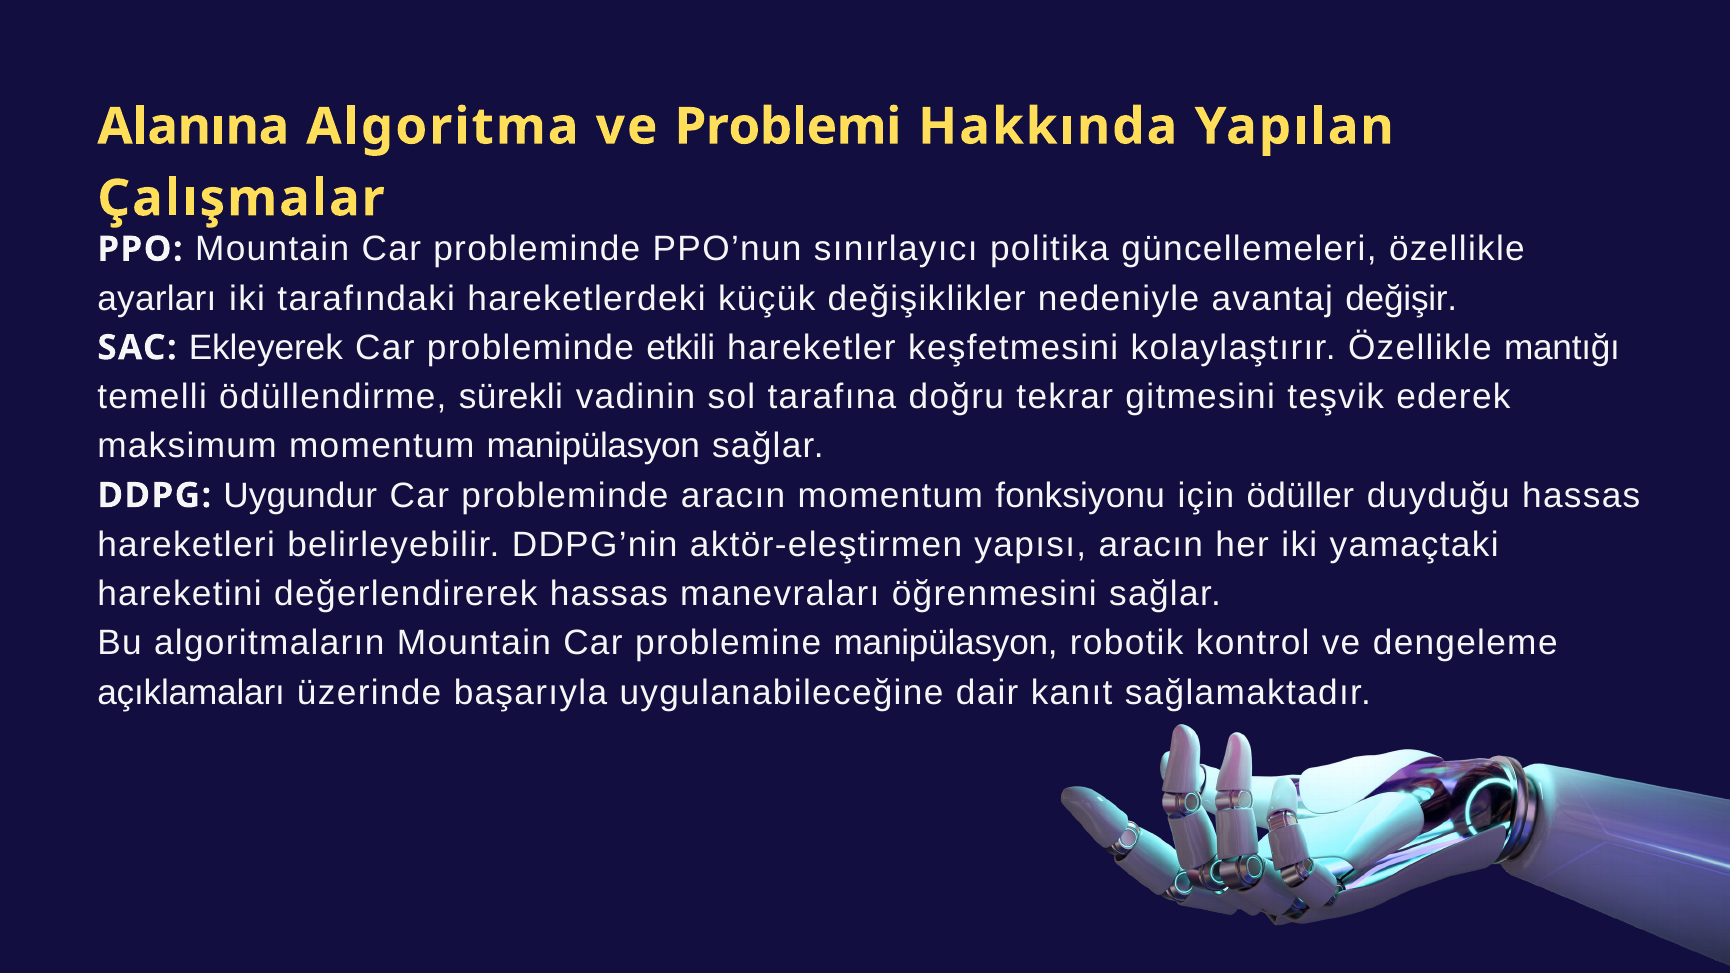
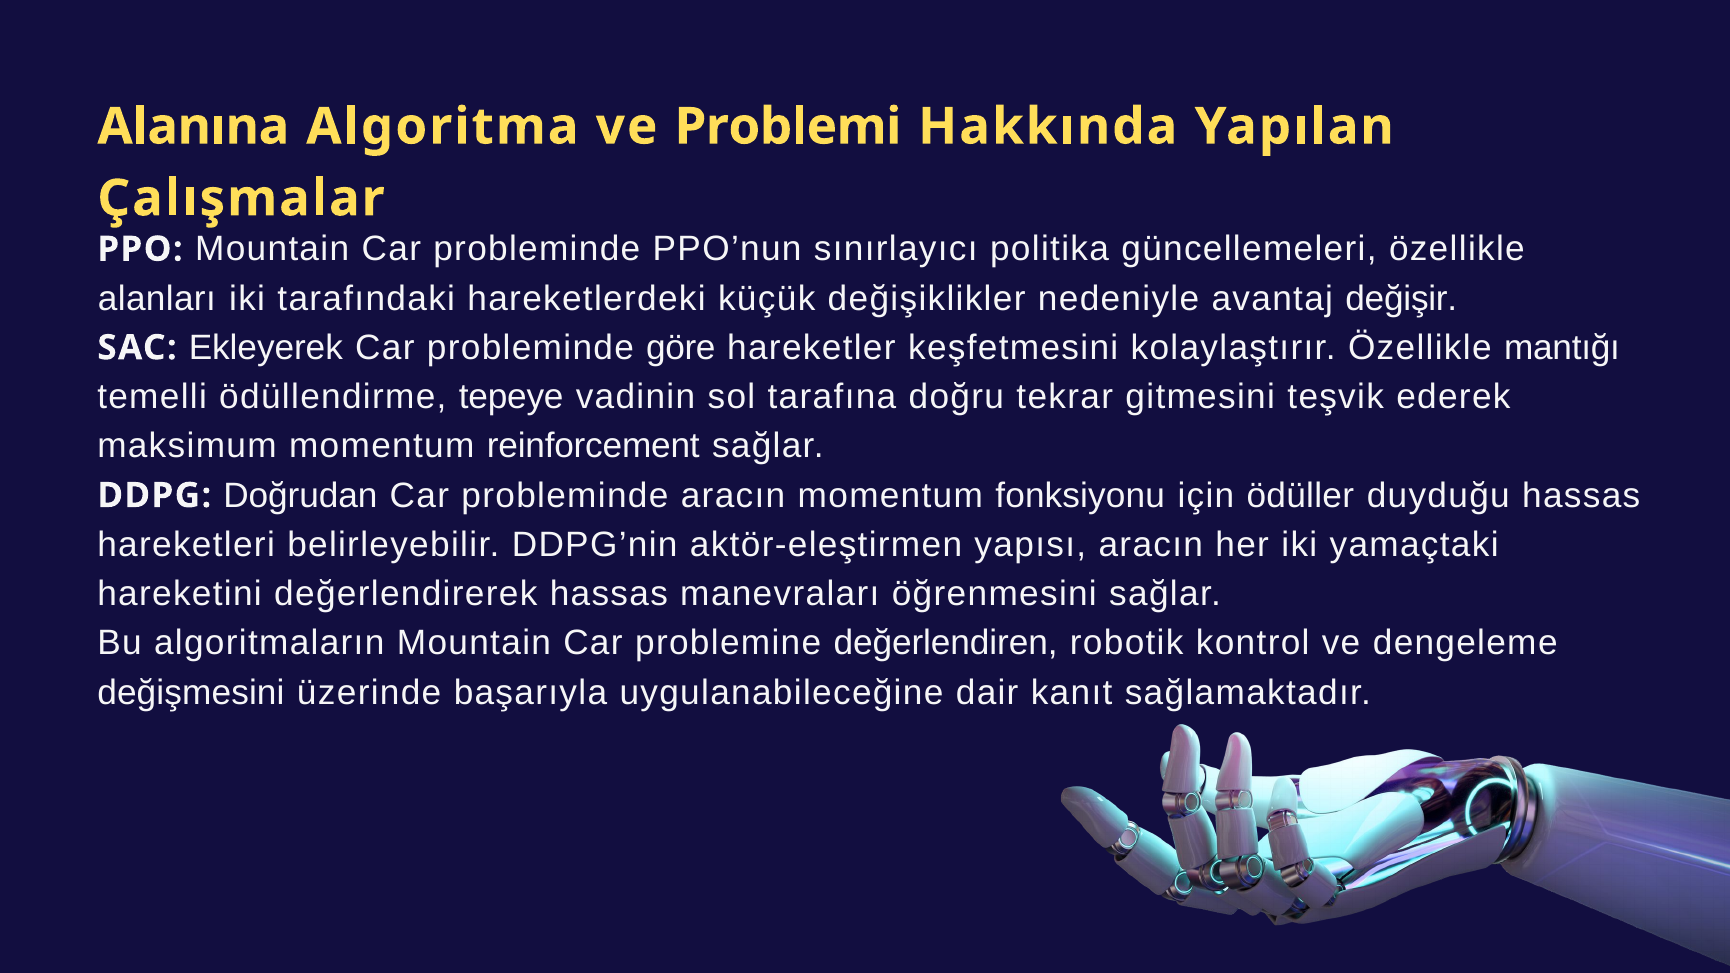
ayarları: ayarları -> alanları (157, 298)
etkili: etkili -> göre (681, 348)
sürekli: sürekli -> tepeye (511, 397)
momentum manipülasyon: manipülasyon -> reinforcement (593, 446)
Uygundur: Uygundur -> Doğrudan (300, 496)
problemine manipülasyon: manipülasyon -> değerlendiren (946, 643)
açıklamaları: açıklamaları -> değişmesini (191, 693)
